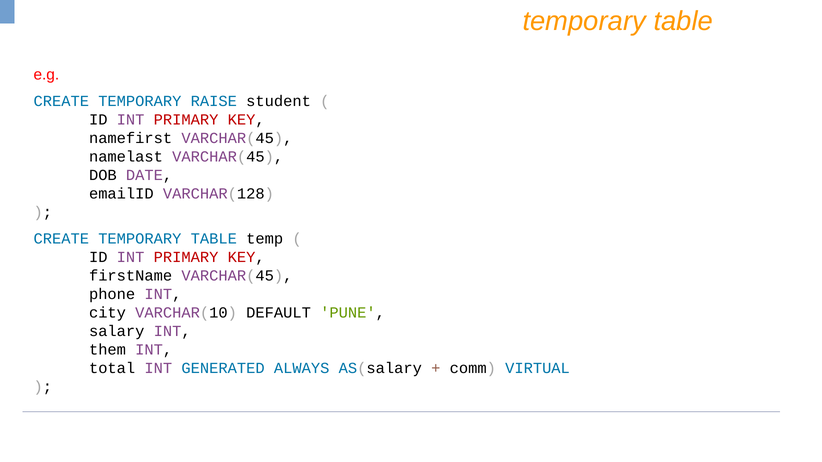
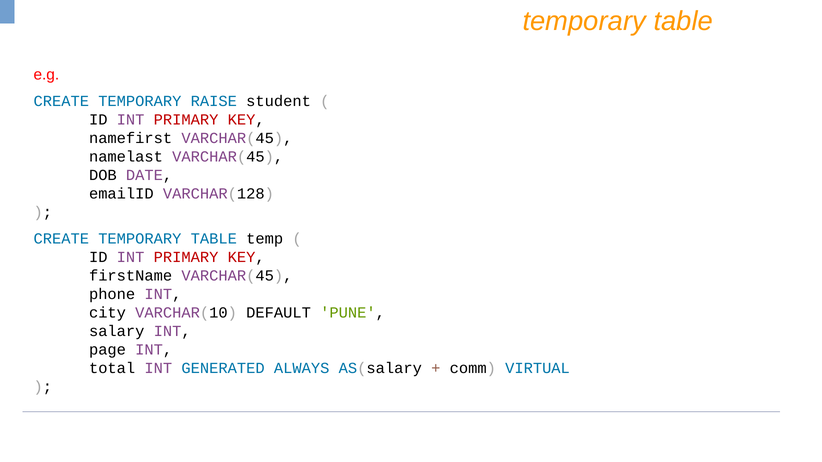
them: them -> page (107, 350)
